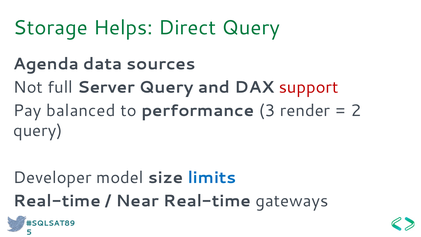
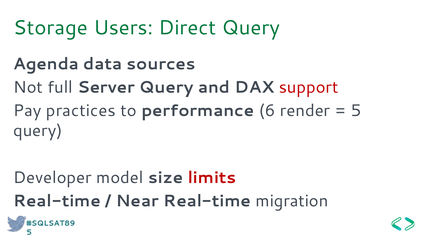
Helps: Helps -> Users (123, 28)
balanced: balanced -> practices (81, 111)
3: 3 -> 6 (267, 111)
2: 2 -> 5 (356, 111)
limits colour: blue -> red (212, 177)
gateways: gateways -> migration (292, 201)
